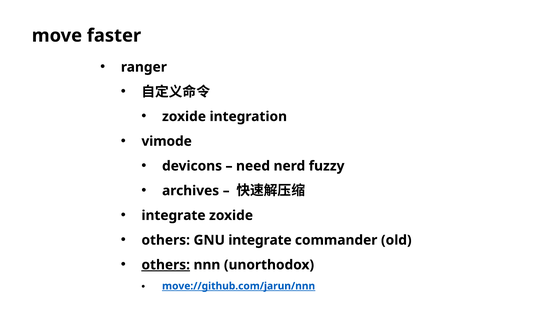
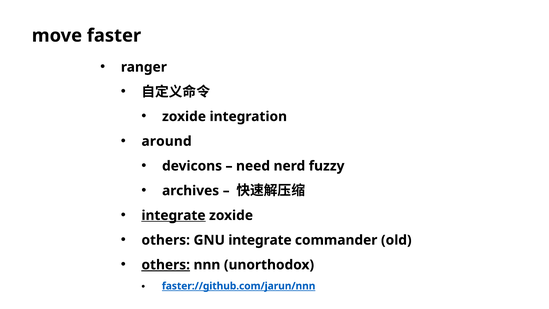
vimode: vimode -> around (167, 141)
integrate underline: none -> present (174, 215)
move://github.com/jarun/nnn: move://github.com/jarun/nnn -> faster://github.com/jarun/nnn (239, 286)
